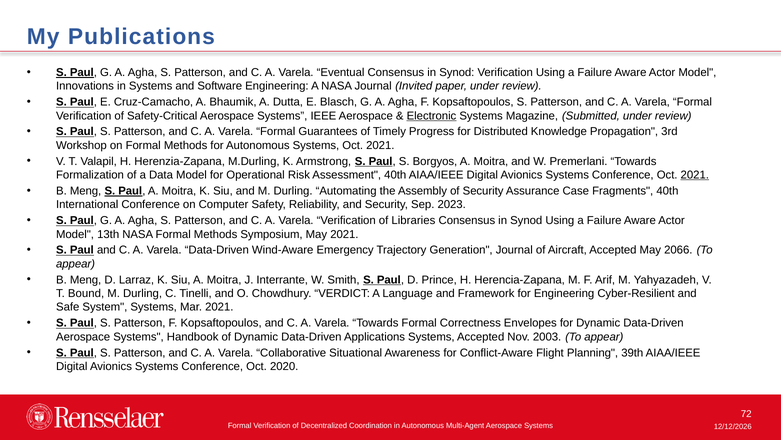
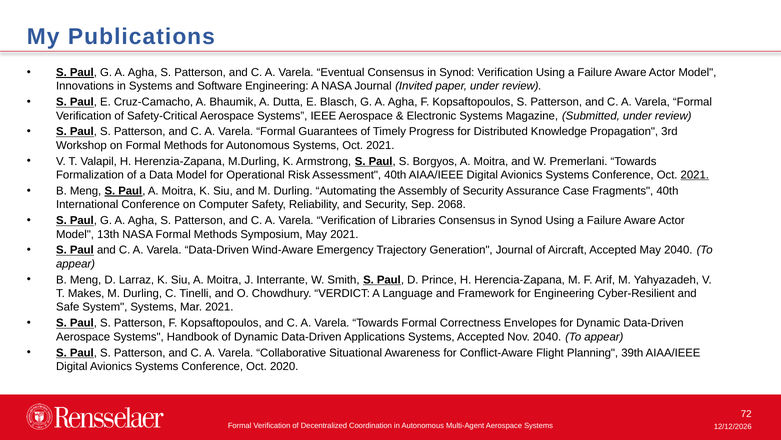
Electronic underline: present -> none (432, 116)
2023: 2023 -> 2068 (452, 204)
May 2066: 2066 -> 2040 (678, 250)
Bound: Bound -> Makes (86, 293)
Nov 2003: 2003 -> 2040 (547, 336)
